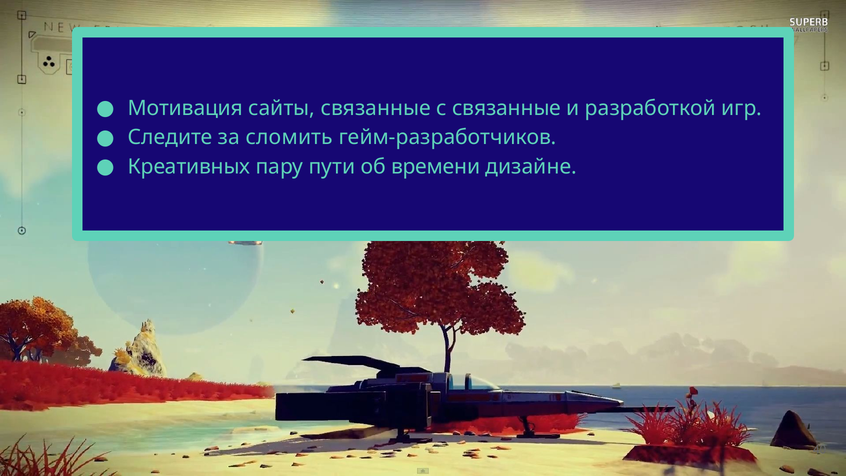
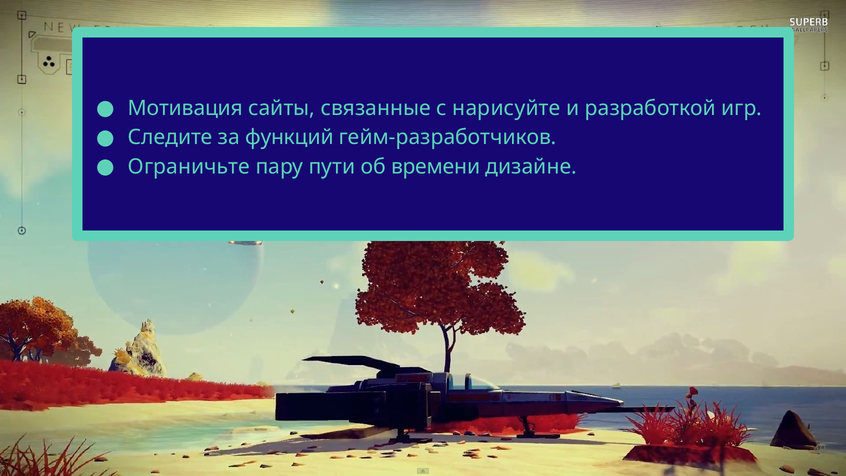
с связанные: связанные -> нарисуйте (506, 108)
сломить: сломить -> функций (290, 137)
Креативных: Креативных -> Ограничьте (189, 167)
